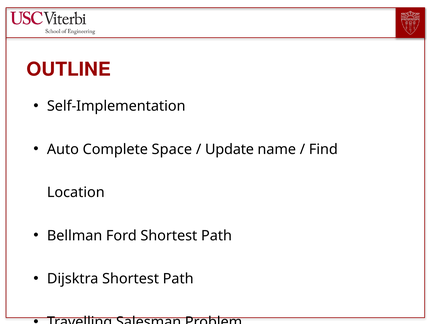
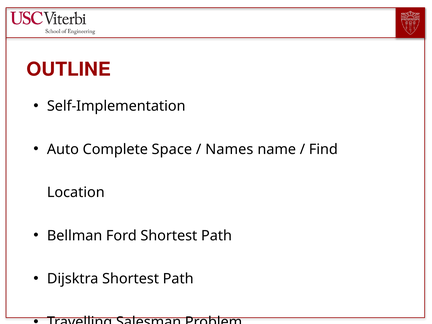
Update: Update -> Names (229, 149)
